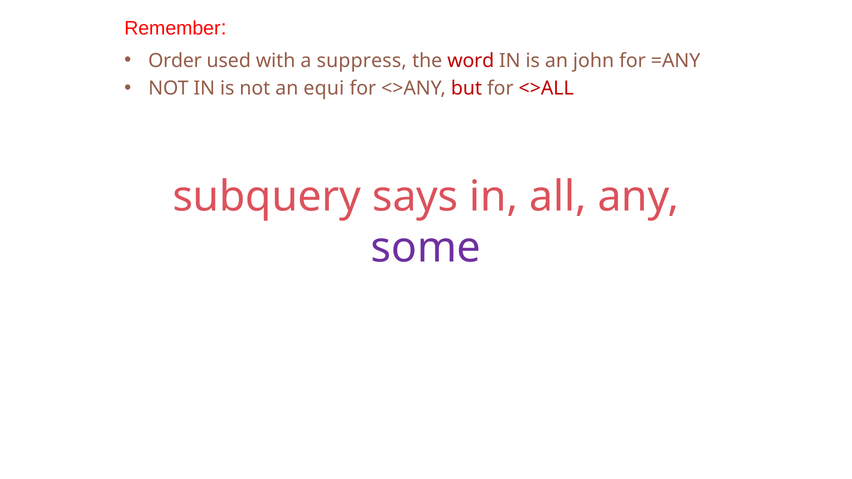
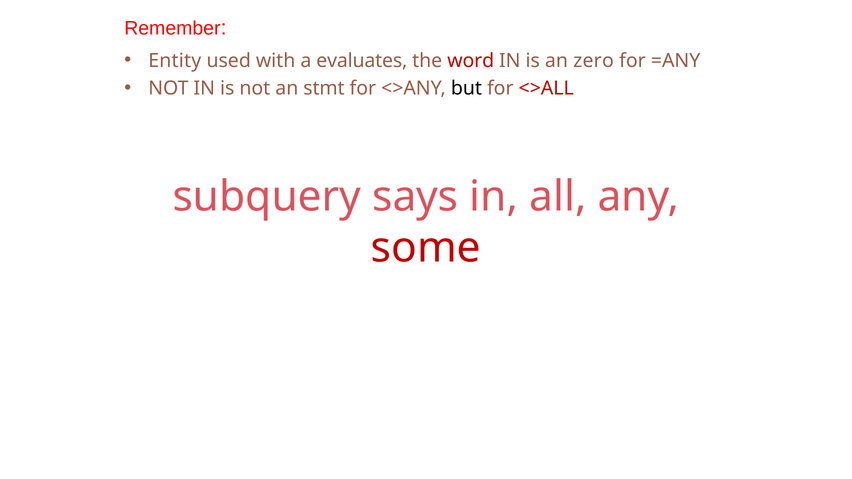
Order: Order -> Entity (175, 61)
suppress: suppress -> evaluates (362, 61)
john: john -> zero (593, 61)
equi: equi -> stmt (324, 88)
but colour: red -> black (466, 88)
some colour: purple -> red (426, 248)
